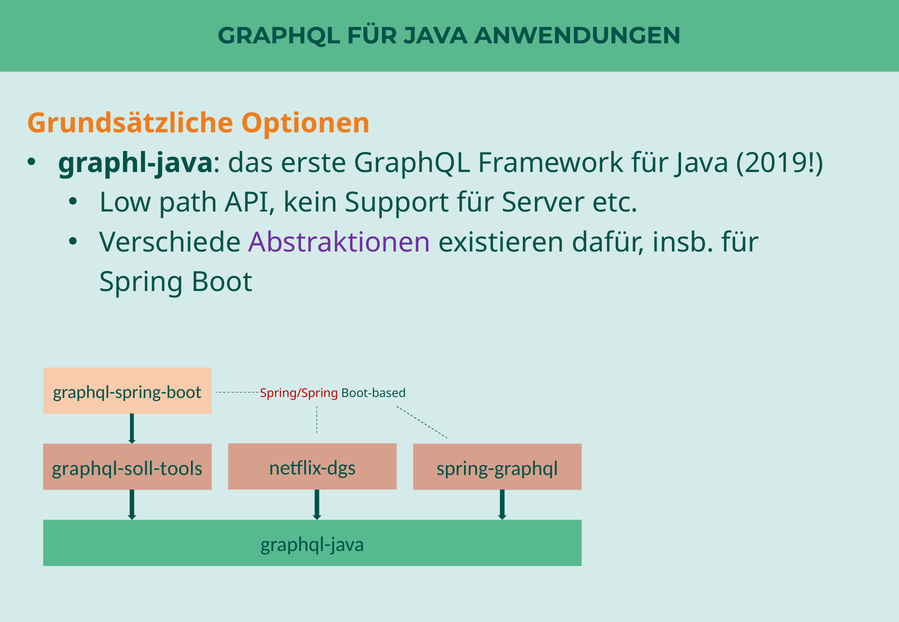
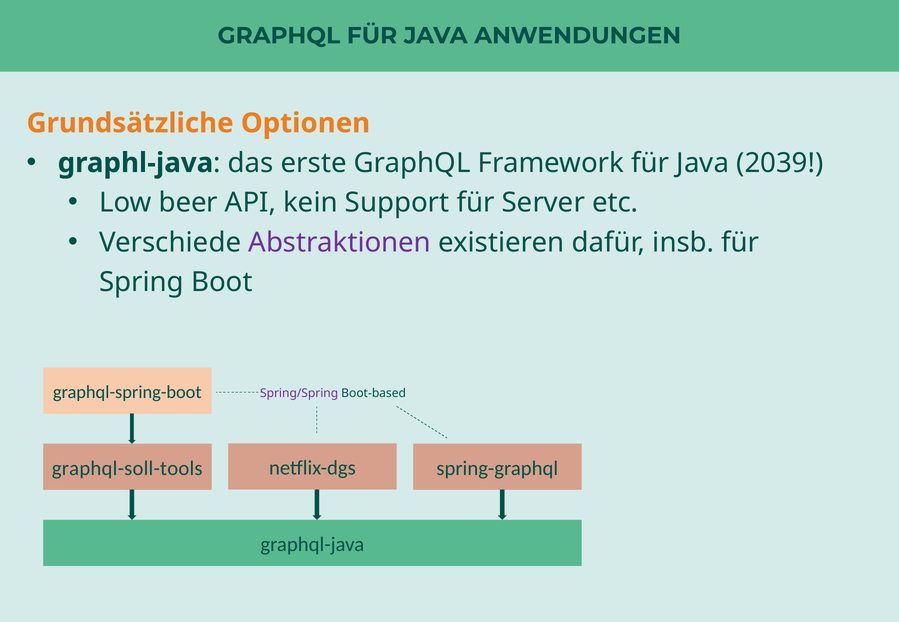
2019: 2019 -> 2039 (780, 163)
path: path -> beer (188, 203)
Spring/Spring colour: red -> purple (299, 394)
